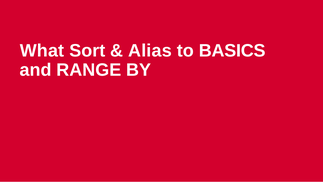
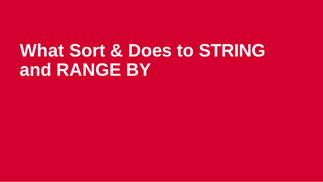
Alias: Alias -> Does (150, 51)
BASICS: BASICS -> STRING (232, 51)
